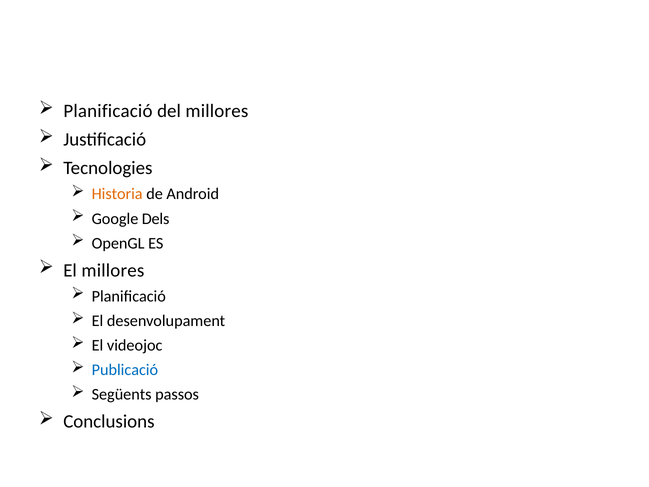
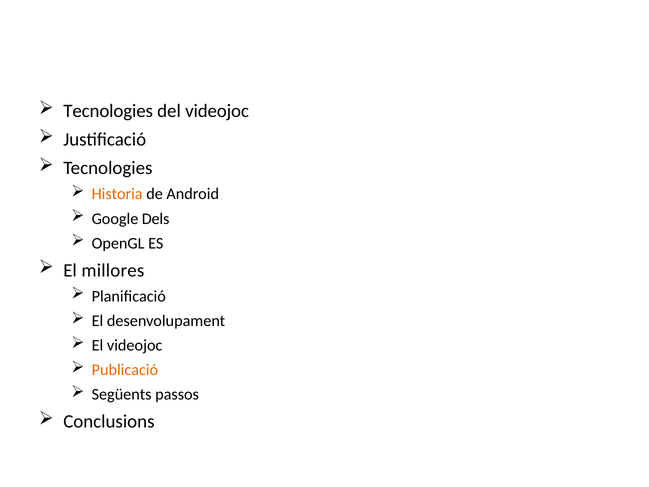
Planificació: Planificació -> Tecnologies (108, 111)
del millores: millores -> videojoc (217, 111)
Publicació colour: blue -> orange (125, 370)
